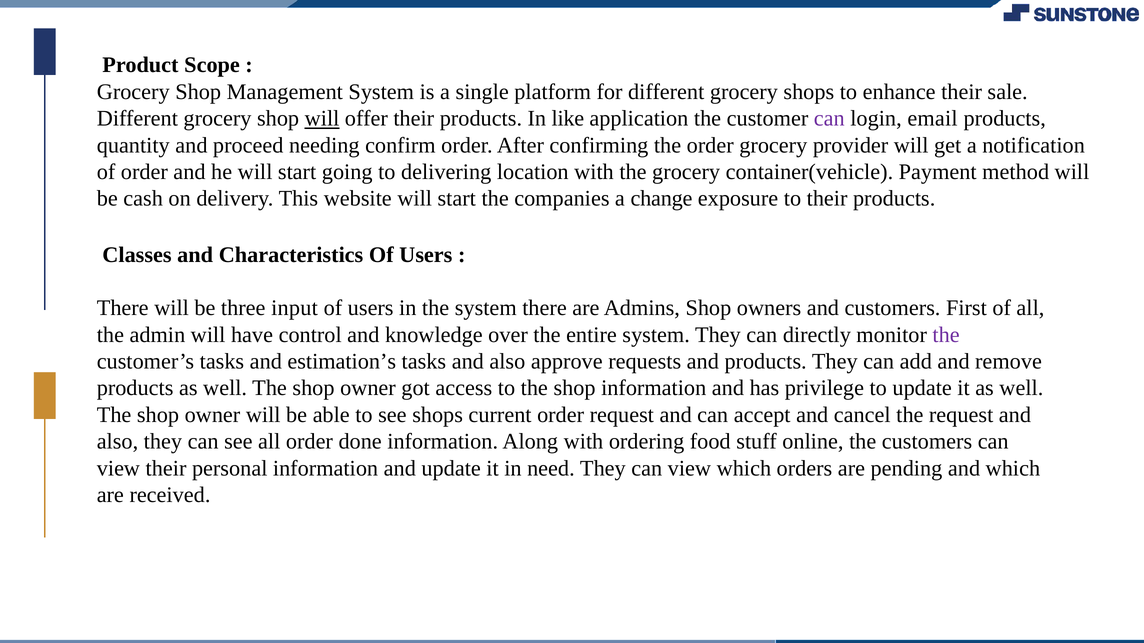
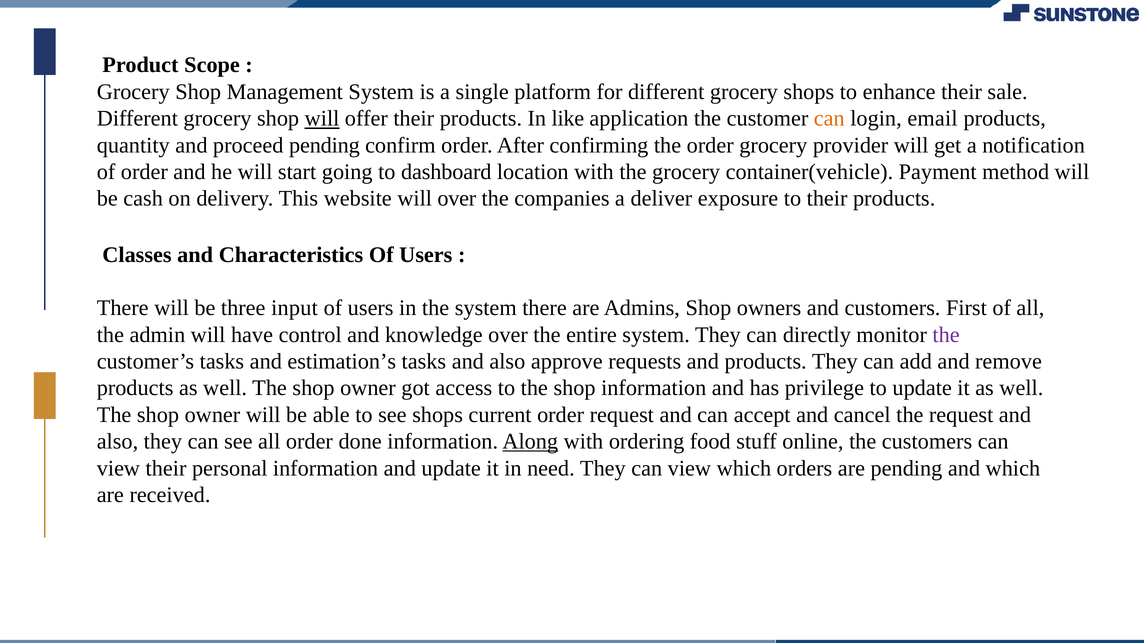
can colour: purple -> orange (829, 119)
proceed needing: needing -> pending (324, 145)
delivering: delivering -> dashboard (446, 172)
website will start: start -> over (457, 199)
change: change -> deliver (661, 199)
Along underline: none -> present (530, 442)
